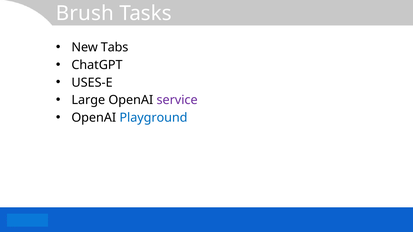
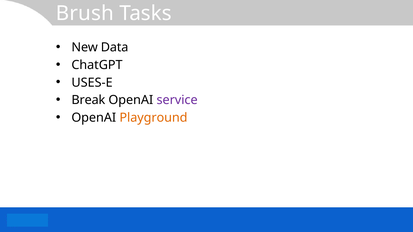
Tabs: Tabs -> Data (115, 47)
Large: Large -> Break (88, 100)
Playground colour: blue -> orange (153, 118)
